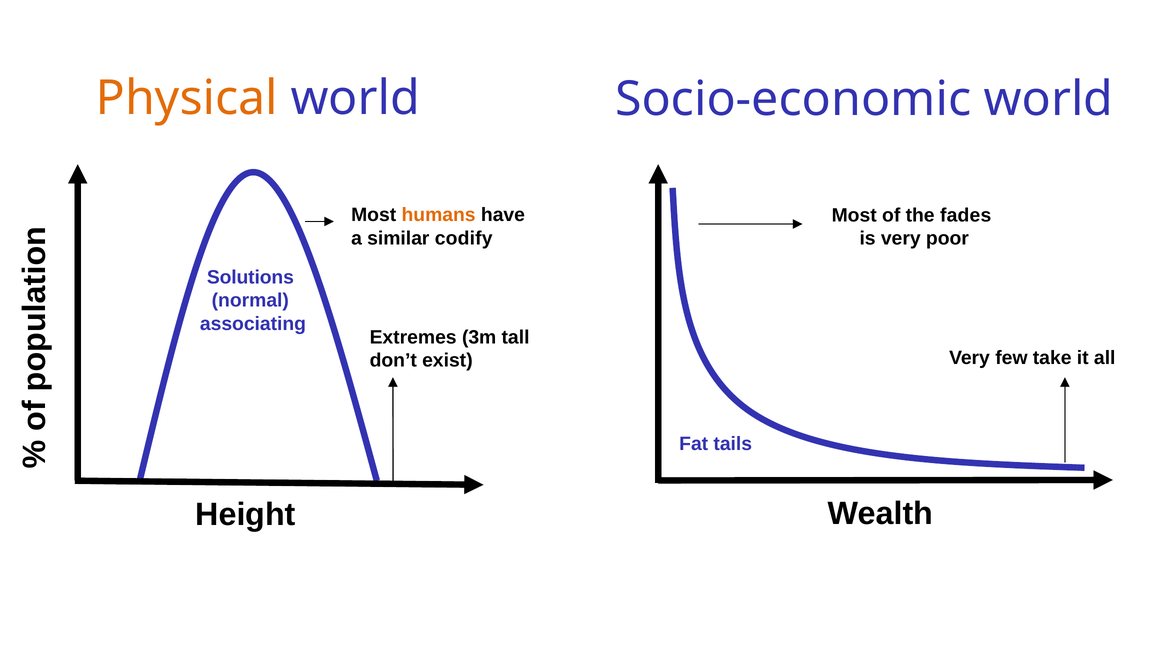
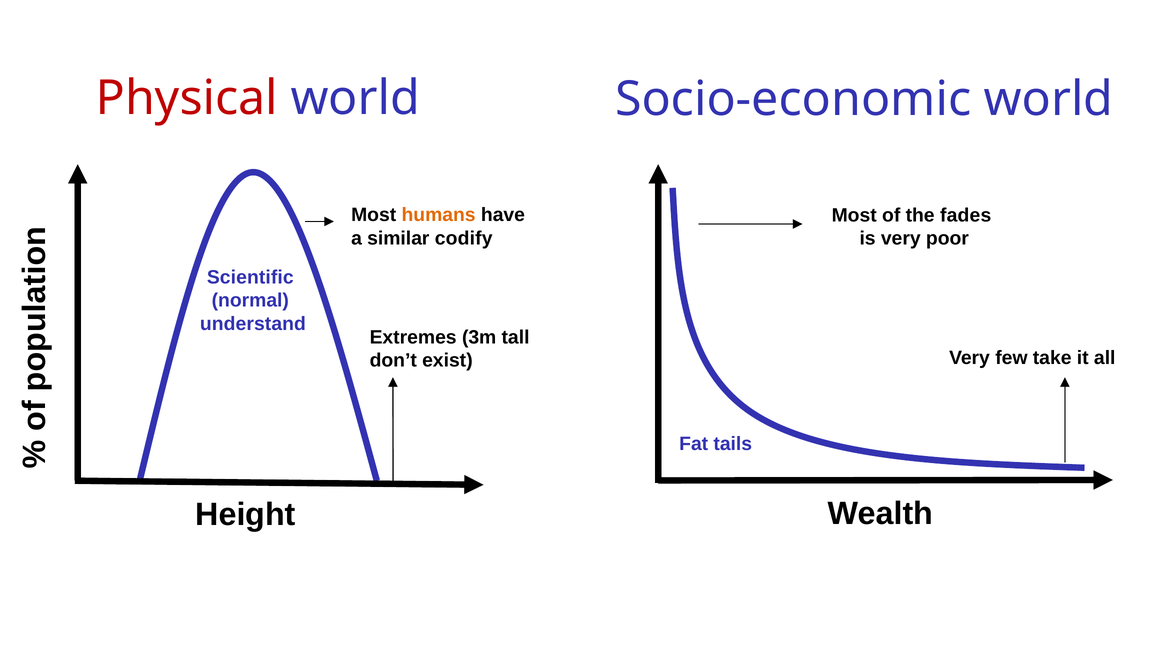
Physical colour: orange -> red (187, 98)
Solutions: Solutions -> Scientific (250, 277)
associating: associating -> understand (253, 324)
